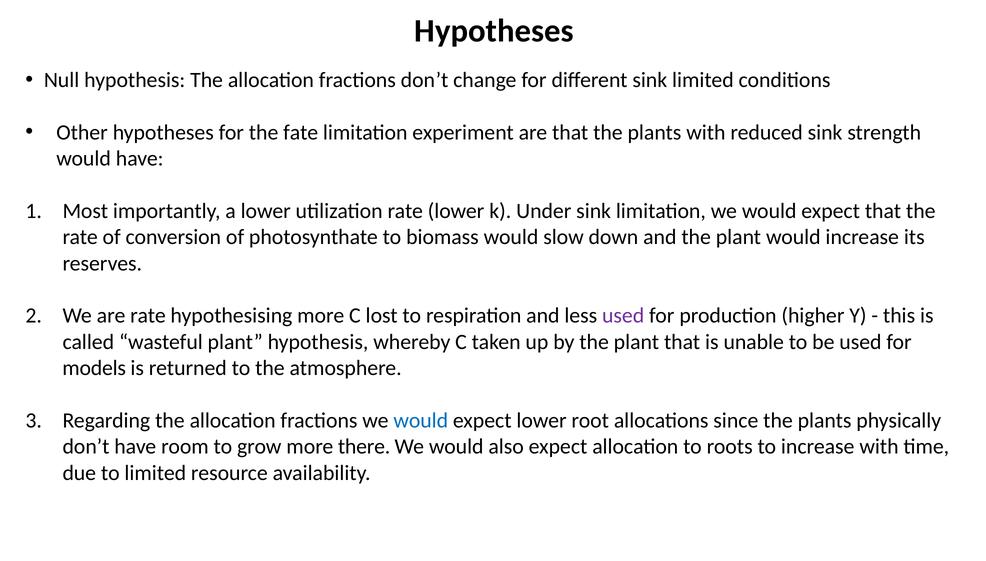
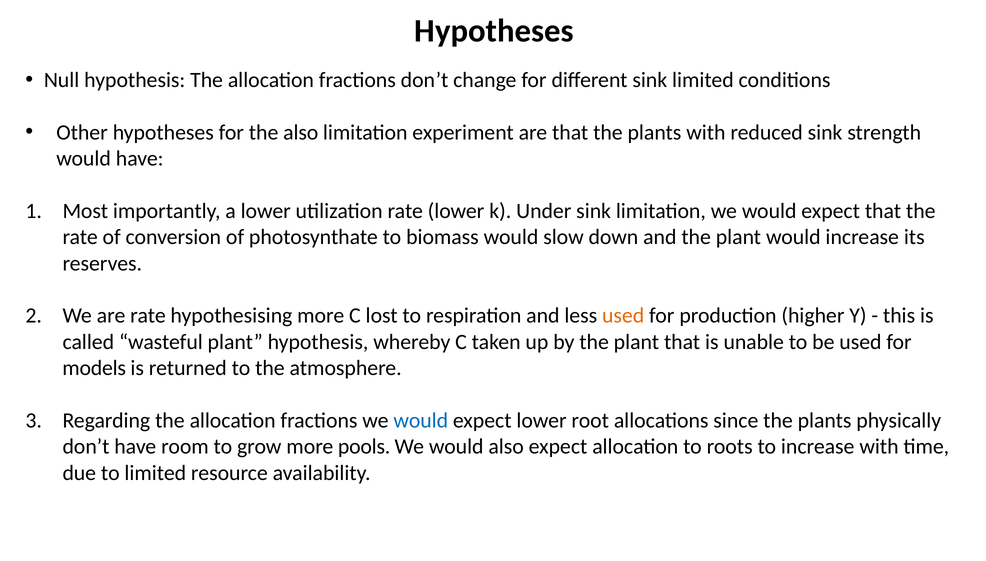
the fate: fate -> also (301, 132)
used colour: purple -> orange (623, 316)
there: there -> pools (364, 447)
